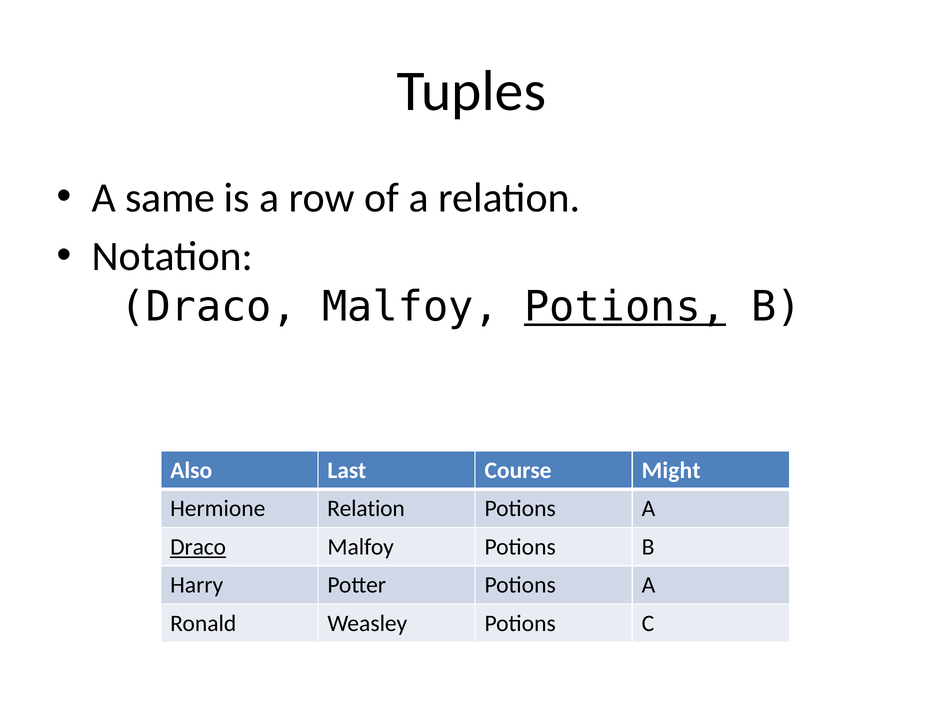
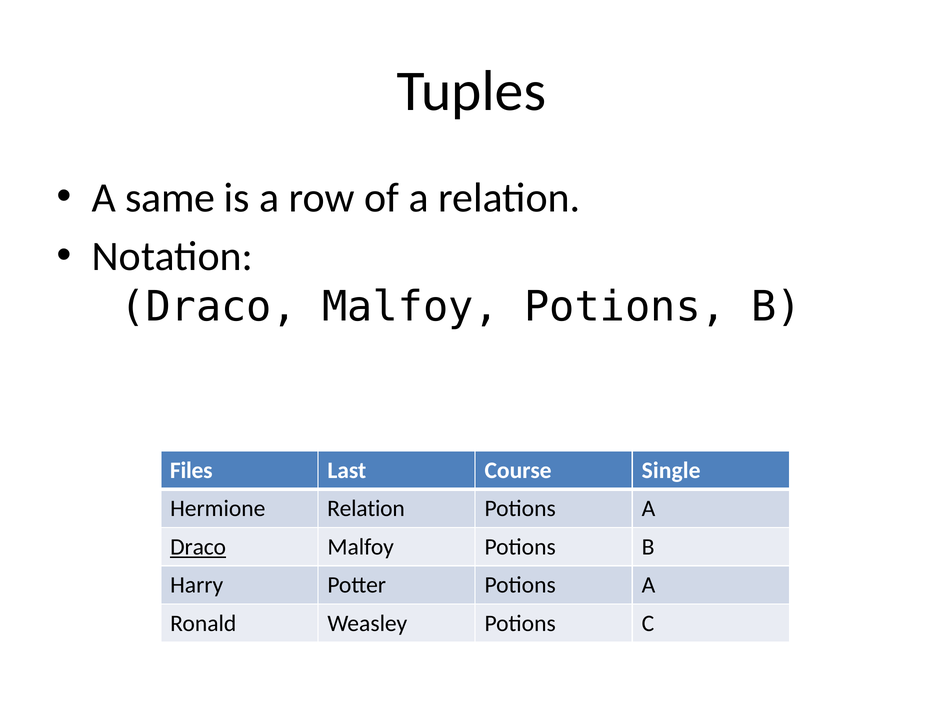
Potions underline: present -> none (625, 307)
Also: Also -> Files (191, 471)
Might: Might -> Single (671, 471)
